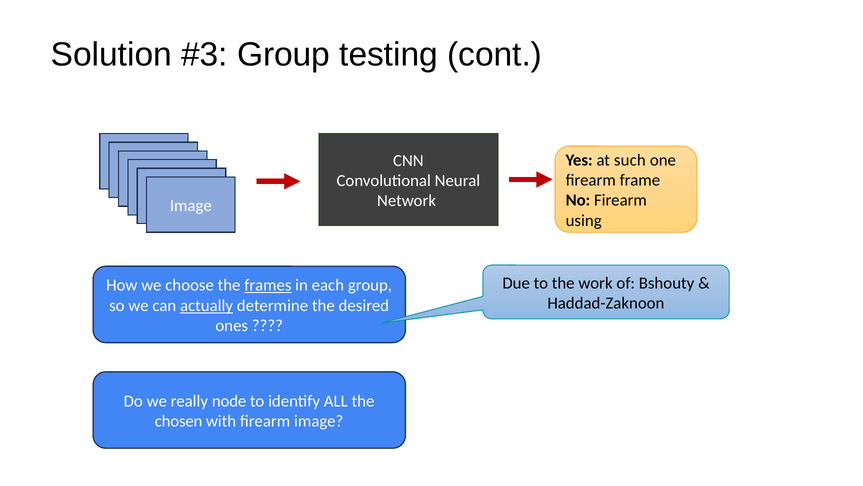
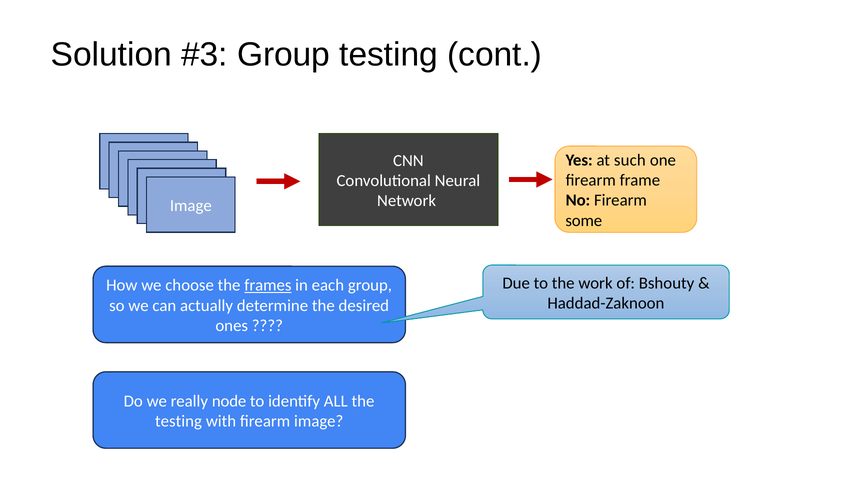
using: using -> some (584, 220)
actually underline: present -> none (207, 305)
chosen: chosen -> testing (179, 421)
